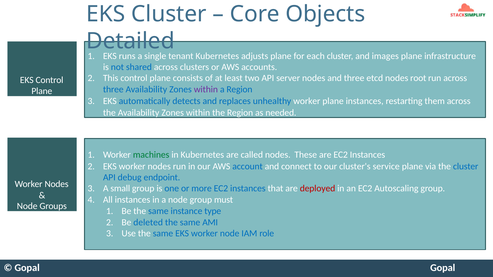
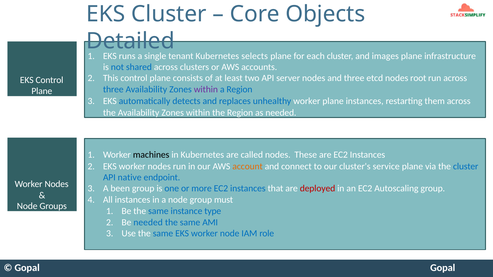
adjusts: adjusts -> selects (255, 56)
machines colour: green -> black (151, 155)
account colour: blue -> orange (248, 166)
debug: debug -> native (130, 178)
small: small -> been (120, 189)
Be deleted: deleted -> needed (148, 223)
